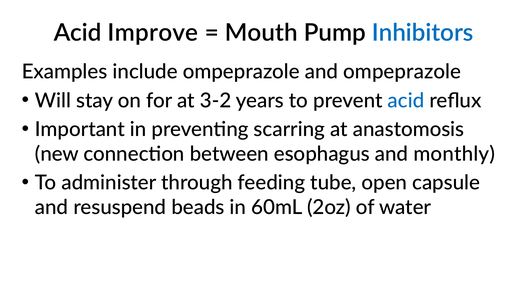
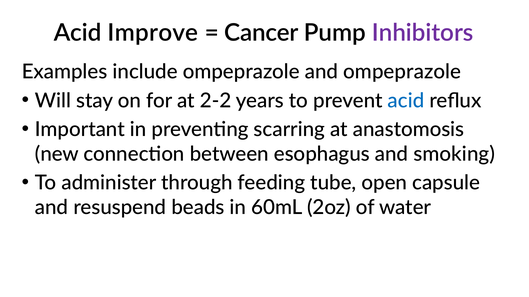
Mouth: Mouth -> Cancer (261, 33)
Inhibitors colour: blue -> purple (423, 33)
3-2: 3-2 -> 2-2 (216, 101)
monthly: monthly -> smoking (454, 154)
